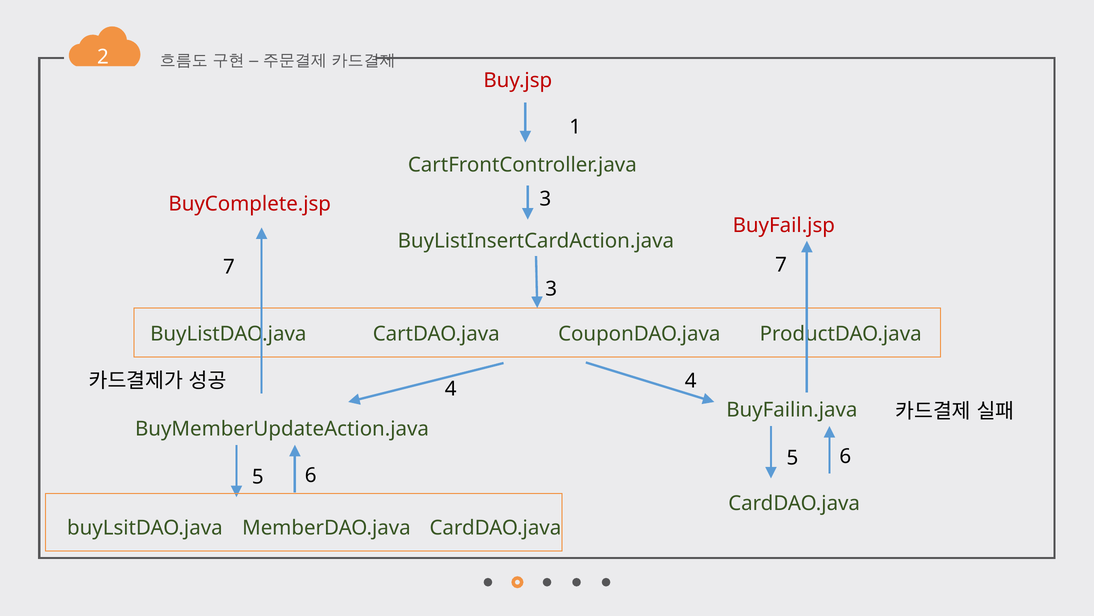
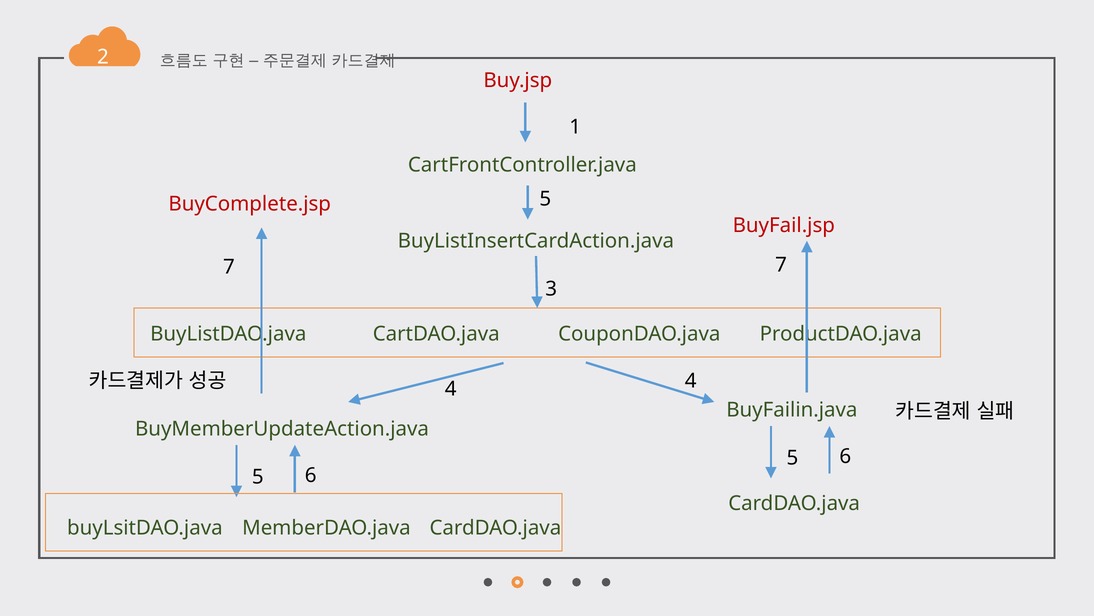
BuyComplete.jsp 3: 3 -> 5 (545, 199)
